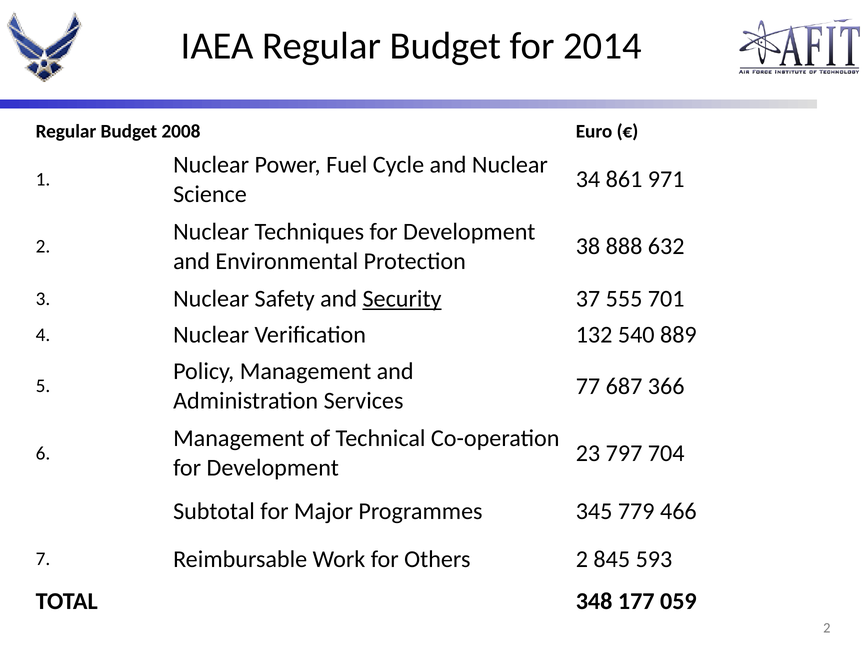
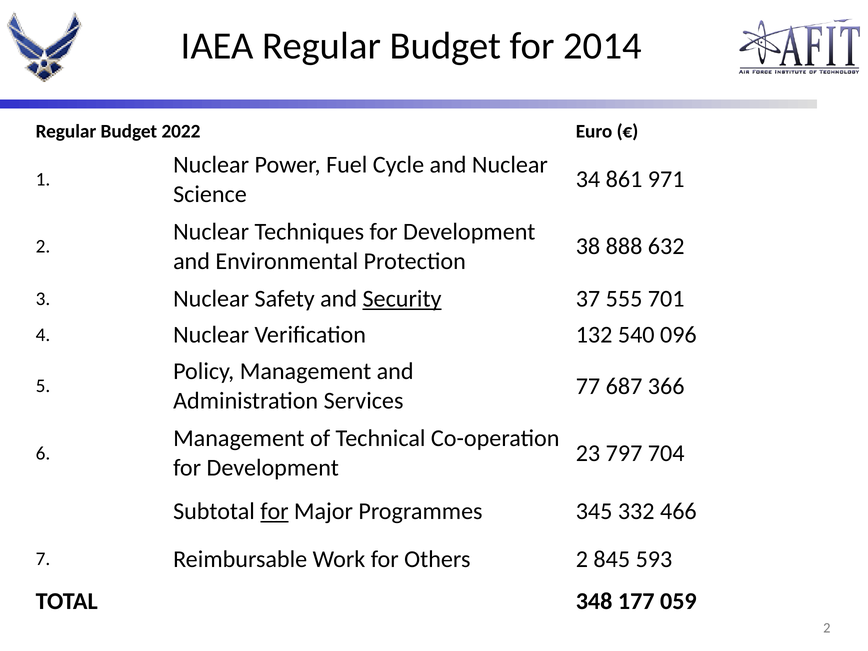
2008: 2008 -> 2022 (181, 131)
889: 889 -> 096 (678, 335)
for underline: none -> present (274, 511)
779: 779 -> 332 (636, 511)
